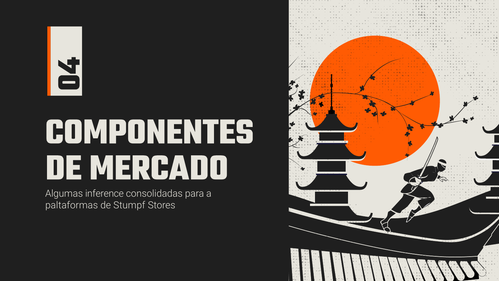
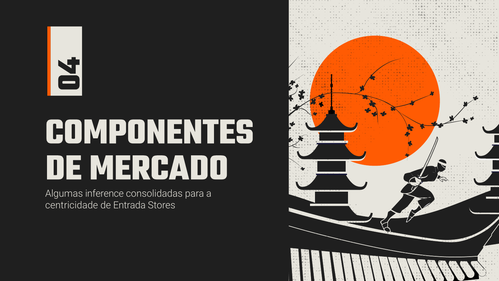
paltaformas: paltaformas -> centricidade (72, 205)
Stumpf: Stumpf -> Entrada (129, 205)
